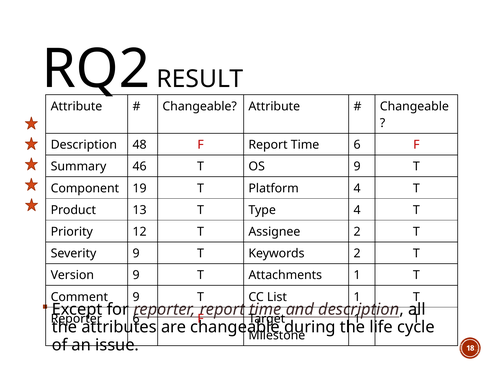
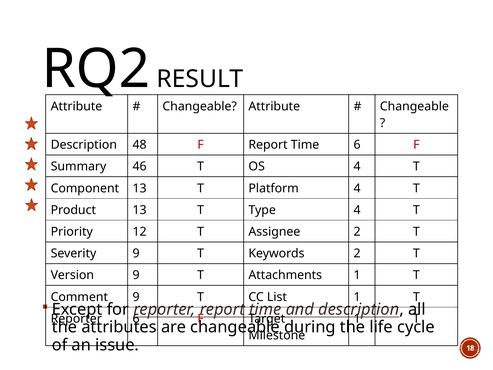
OS 9: 9 -> 4 (357, 166)
Component 19: 19 -> 13 (140, 188)
